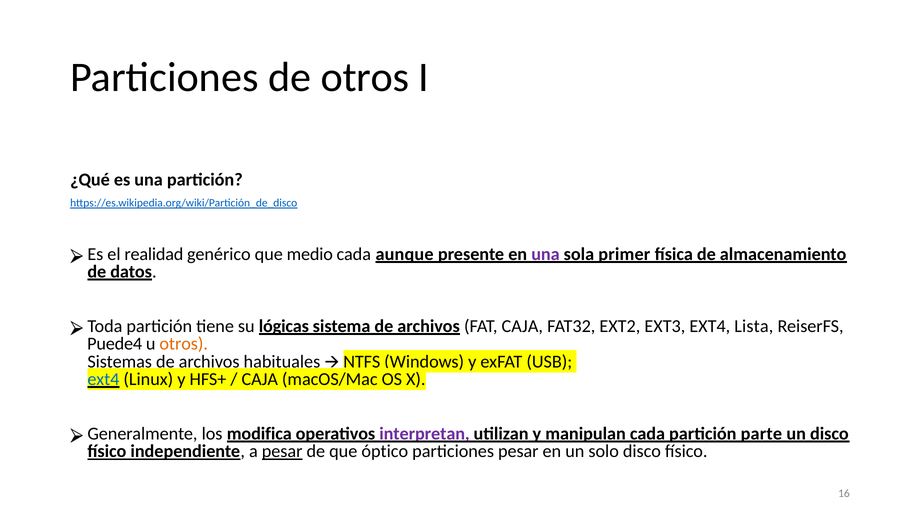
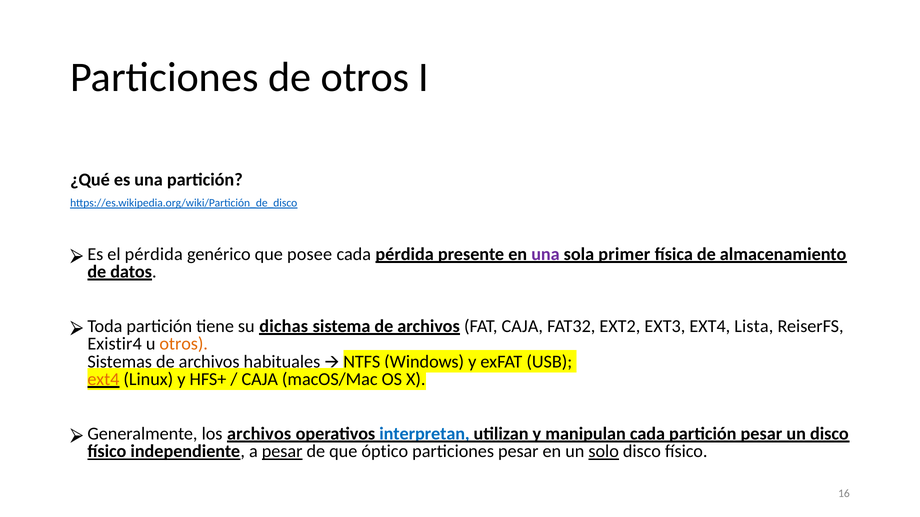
el realidad: realidad -> pérdida (154, 254)
medio: medio -> posee (310, 254)
cada aunque: aunque -> pérdida (405, 254)
lógicas: lógicas -> dichas (284, 327)
Puede4: Puede4 -> Existir4 (115, 344)
ext4 colour: blue -> orange (103, 380)
los modifica: modifica -> archivos (259, 434)
interpretan colour: purple -> blue (424, 434)
partición parte: parte -> pesar (761, 434)
solo underline: none -> present (604, 452)
